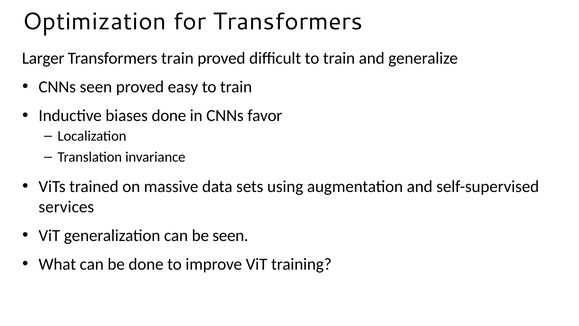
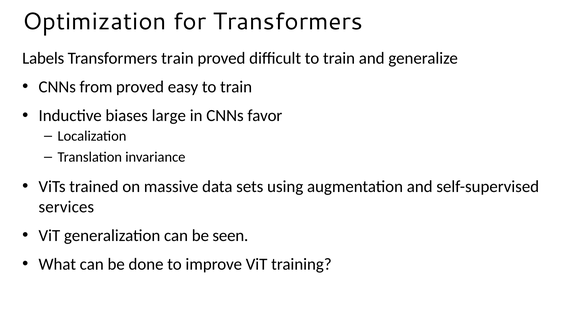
Larger: Larger -> Labels (43, 58)
CNNs seen: seen -> from (96, 87)
biases done: done -> large (169, 116)
